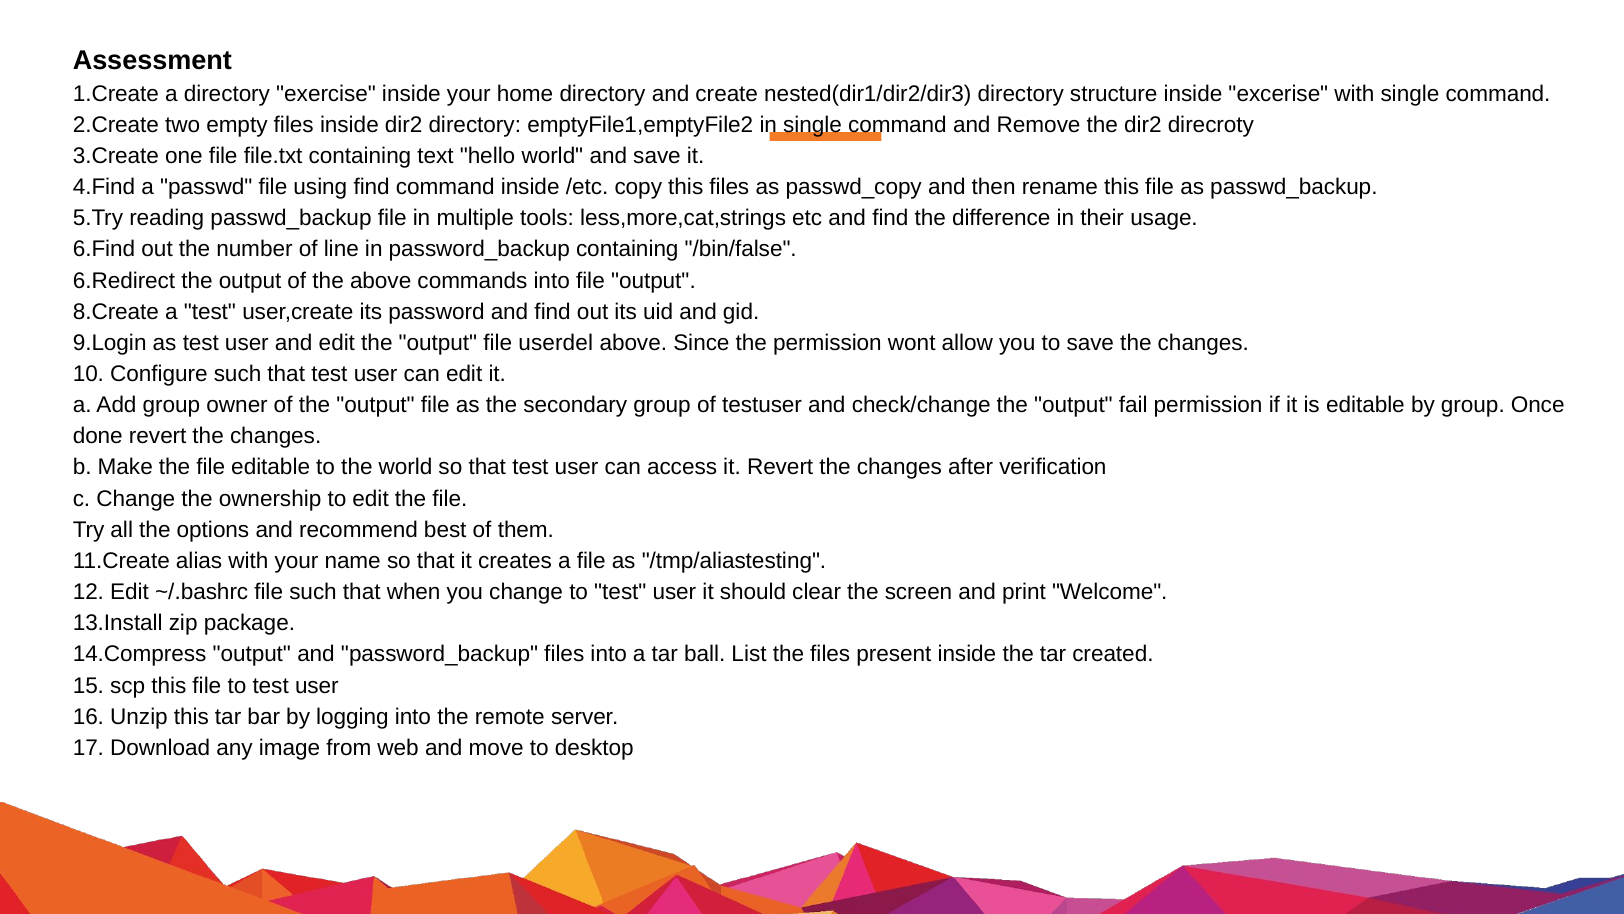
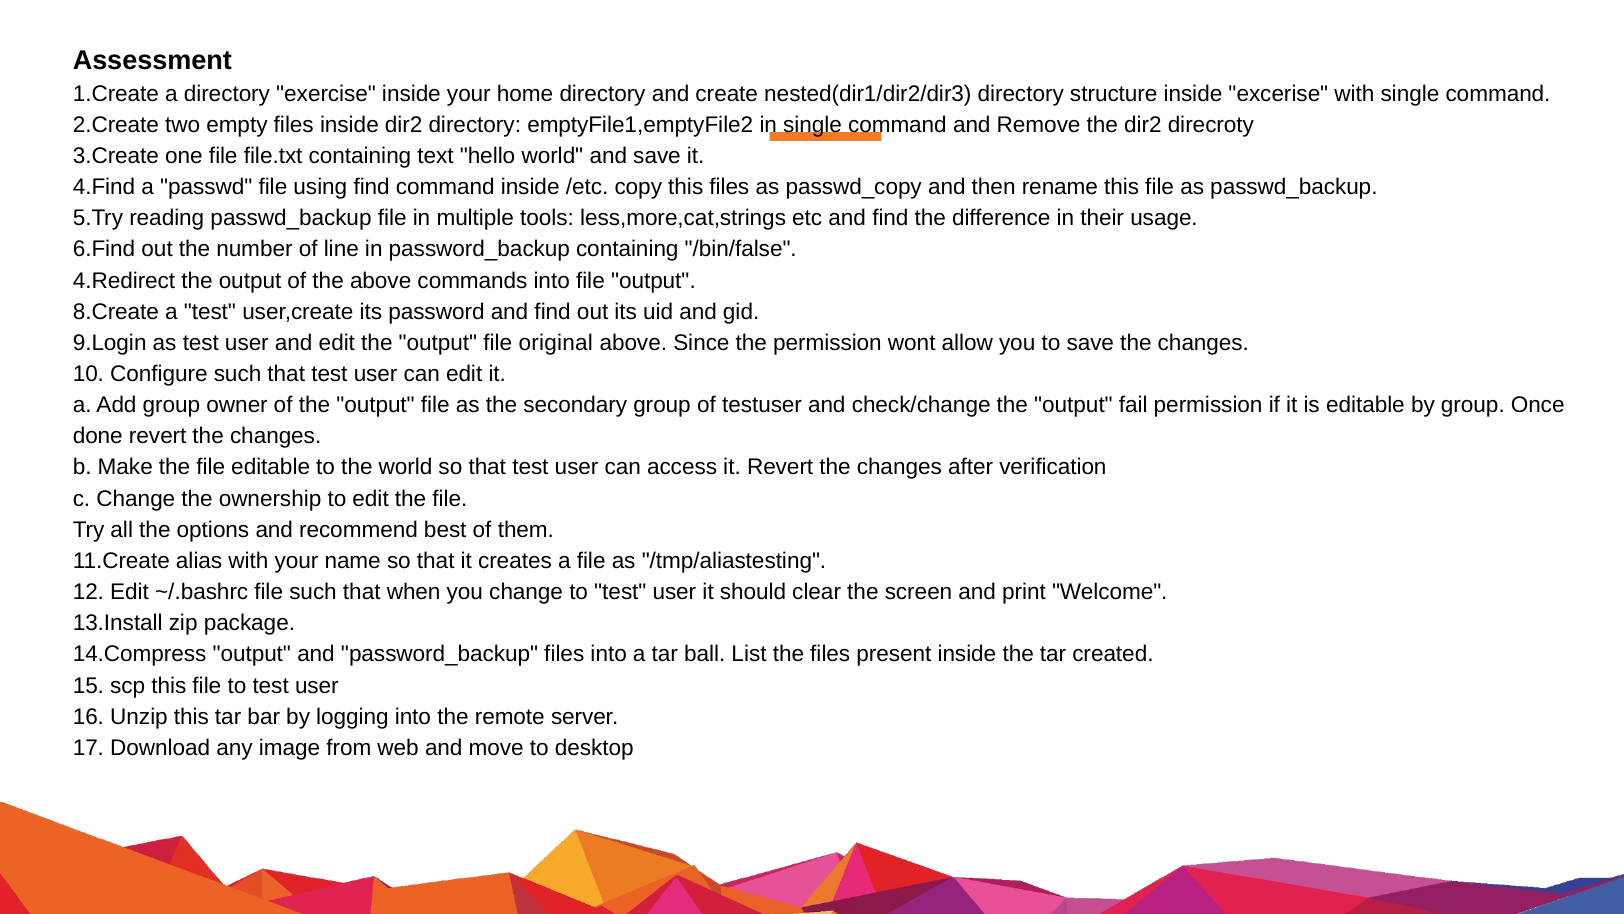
6.Redirect: 6.Redirect -> 4.Redirect (124, 280)
userdel: userdel -> original (556, 343)
